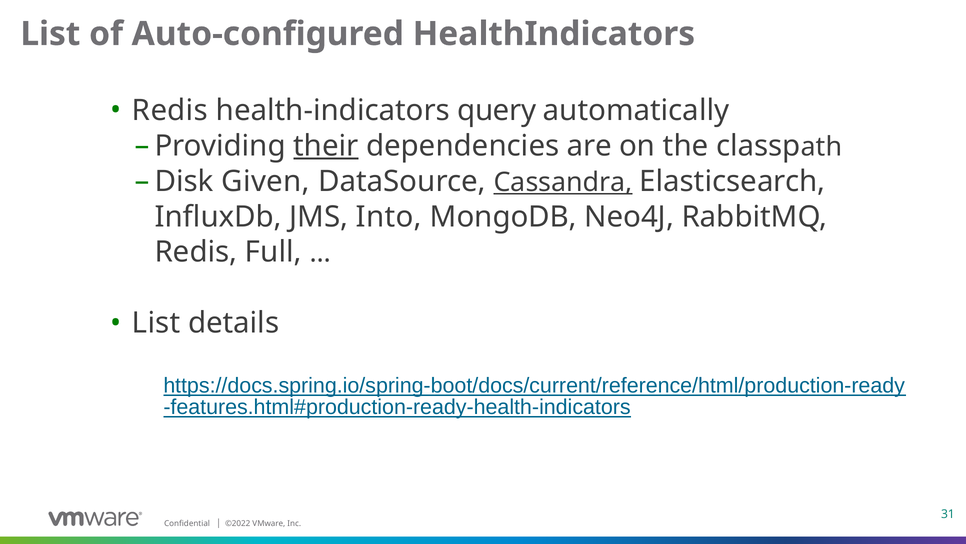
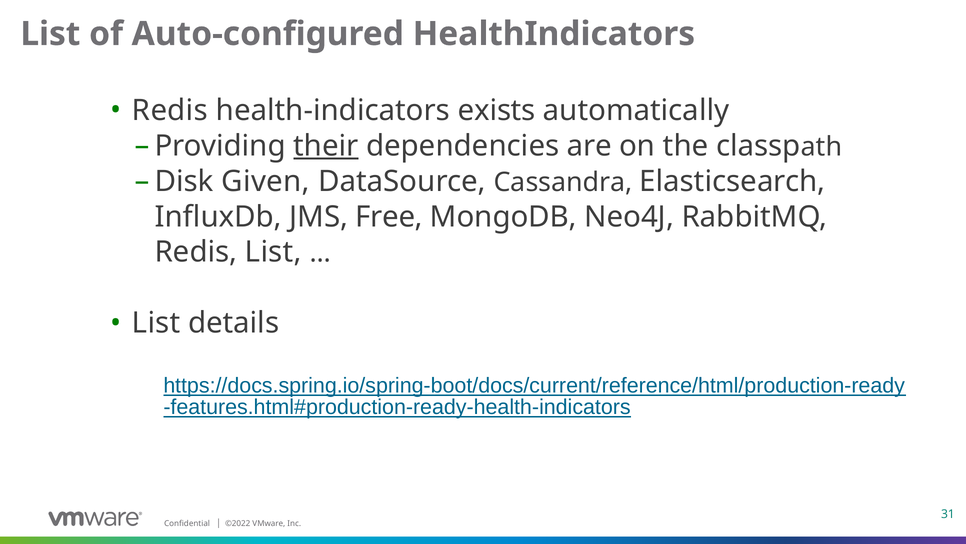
query: query -> exists (497, 110)
Cassandra underline: present -> none (563, 182)
Into: Into -> Free (389, 217)
Redis Full: Full -> List (273, 252)
